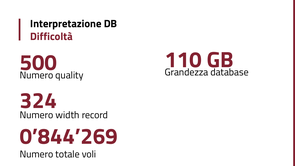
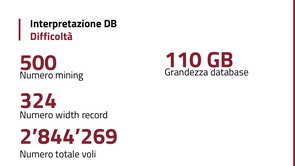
quality: quality -> mining (69, 75)
0’844’269: 0’844’269 -> 2’844’269 (69, 137)
